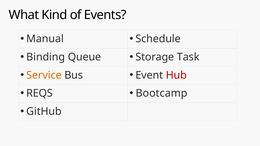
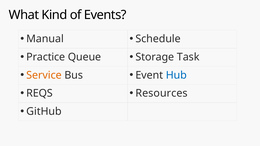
Binding: Binding -> Practice (46, 57)
Hub colour: red -> blue (176, 75)
Bootcamp: Bootcamp -> Resources (162, 93)
